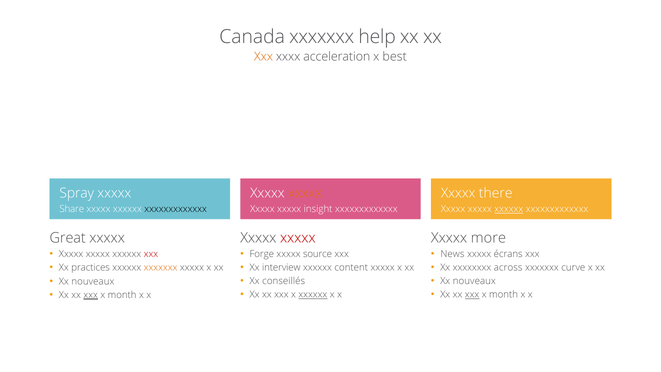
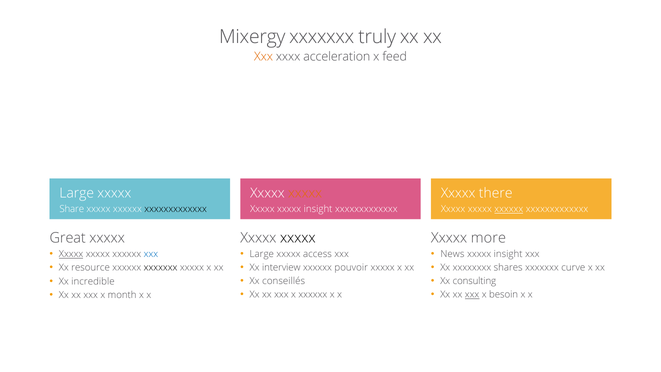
Canada: Canada -> Mixergy (252, 37)
help: help -> truly (377, 37)
best: best -> feed (395, 57)
Spray: Spray -> Large (77, 193)
xxxxx colour: red -> black (298, 238)
Xxxxx underline: none -> present (71, 254)
xxx colour: red -> blue (151, 254)
Forge: Forge -> Large (262, 254)
source: source -> access (317, 254)
écrans: écrans -> insight (508, 254)
content: content -> pouvoir (351, 268)
across: across -> shares (508, 268)
practices: practices -> resource (91, 268)
xxxxxxx colour: orange -> black (161, 268)
nouveaux: nouveaux -> consulting (474, 281)
nouveaux: nouveaux -> incredible (93, 281)
xxxxxx underline: present -> none (313, 295)
month: month -> besoin (504, 295)
xxx underline: present -> none (91, 295)
